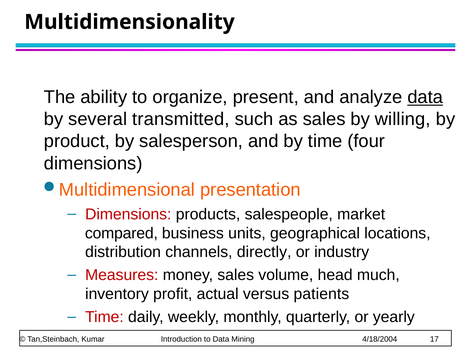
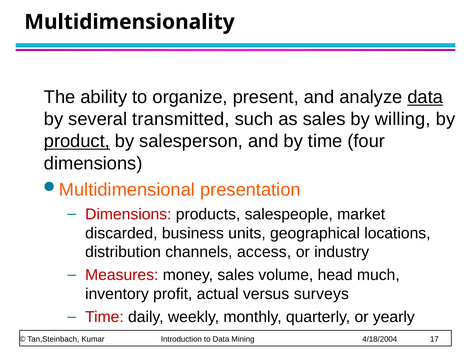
product underline: none -> present (77, 141)
compared: compared -> discarded (121, 233)
directly: directly -> access (264, 252)
patients: patients -> surveys (321, 293)
